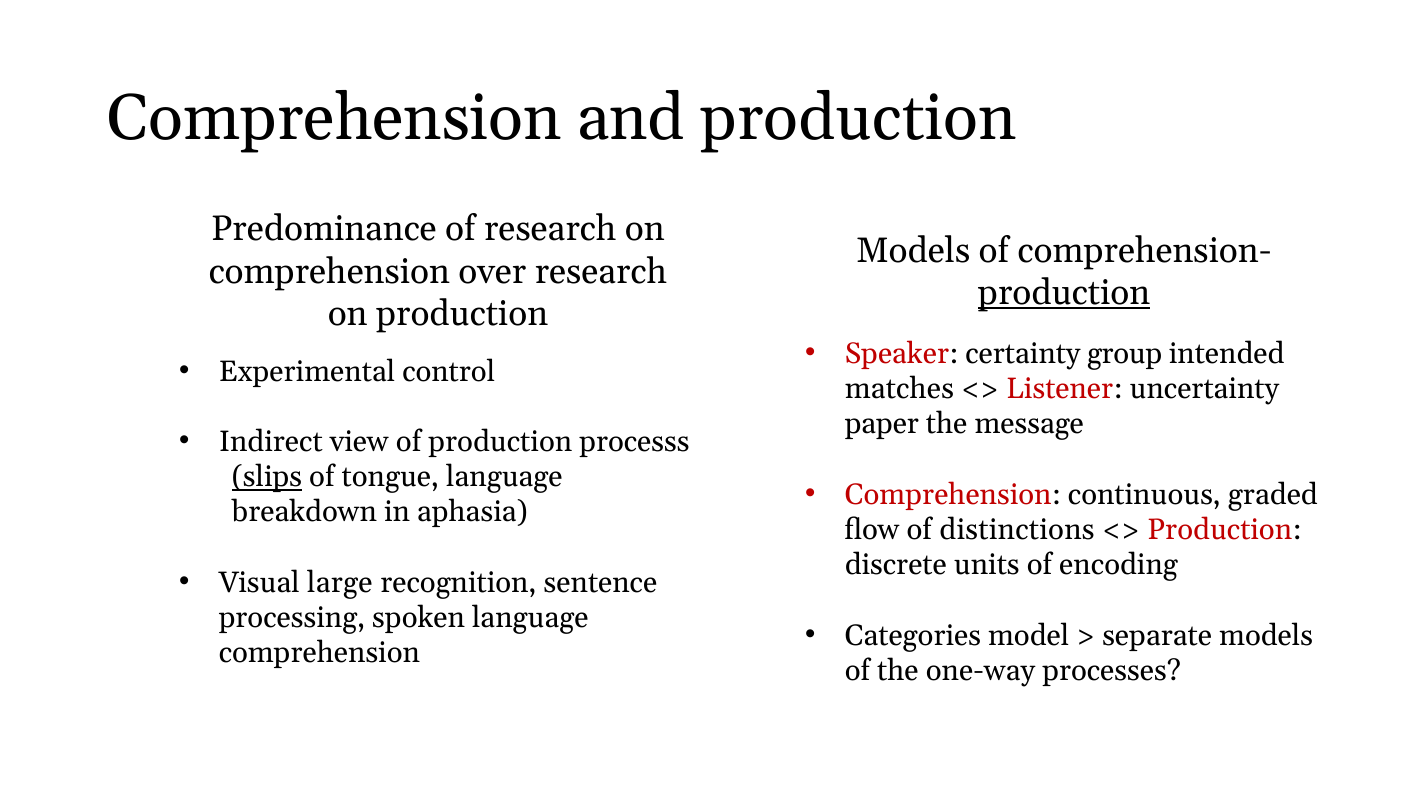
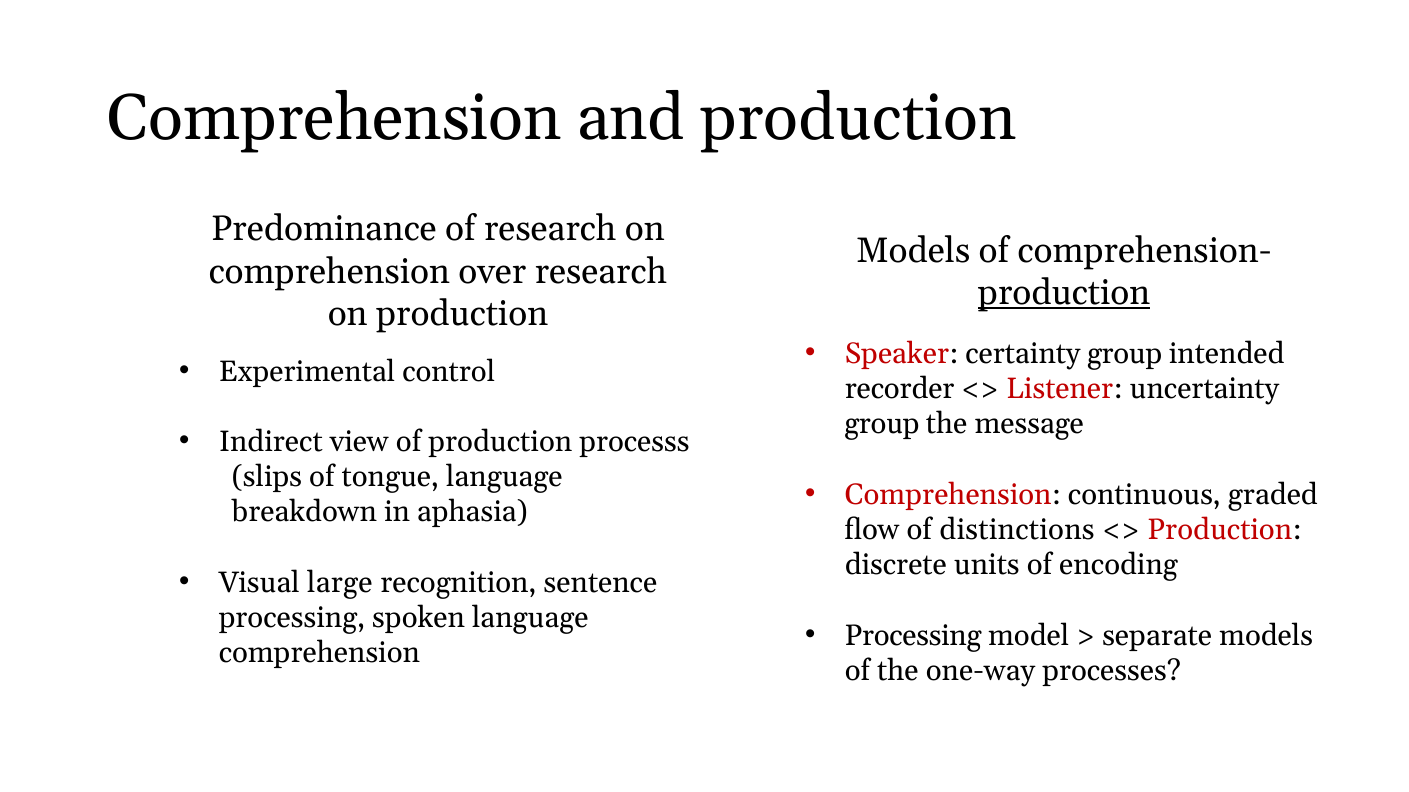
matches: matches -> recorder (900, 389)
paper: paper -> group (882, 425)
slips underline: present -> none (267, 477)
Categories: Categories -> Processing (913, 636)
